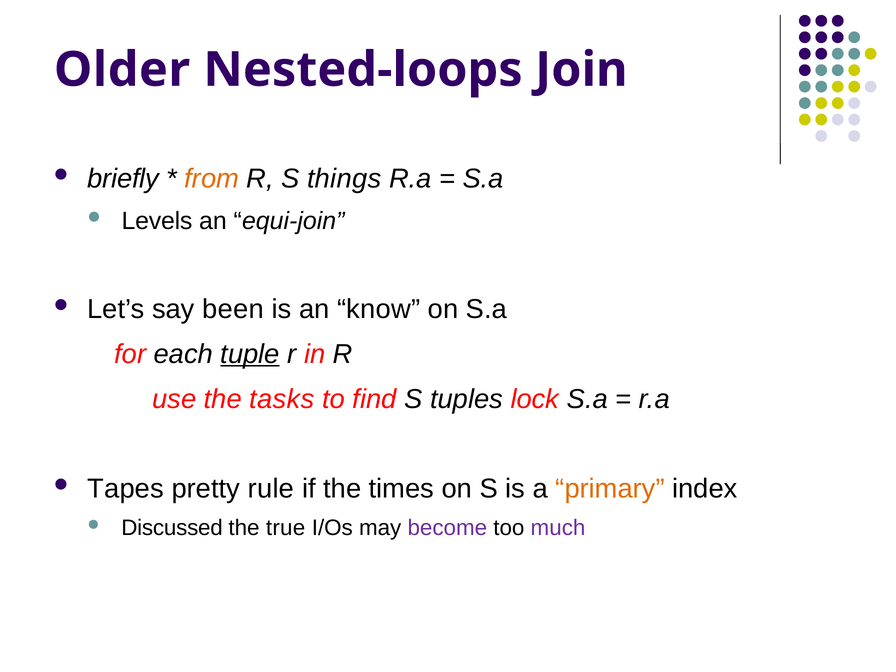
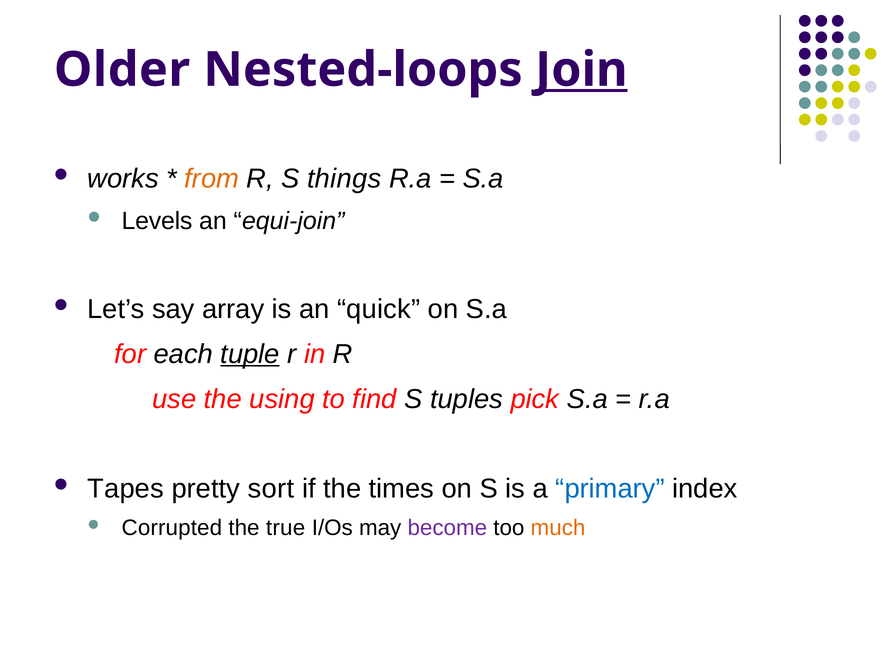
Join underline: none -> present (581, 70)
briefly: briefly -> works (123, 179)
been: been -> array (233, 309)
know: know -> quick (379, 309)
tasks: tasks -> using (282, 399)
lock: lock -> pick (535, 399)
rule: rule -> sort (271, 489)
primary colour: orange -> blue (610, 489)
Discussed: Discussed -> Corrupted (172, 528)
much colour: purple -> orange (558, 528)
